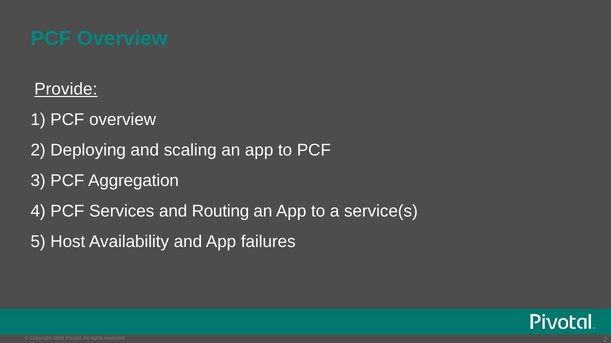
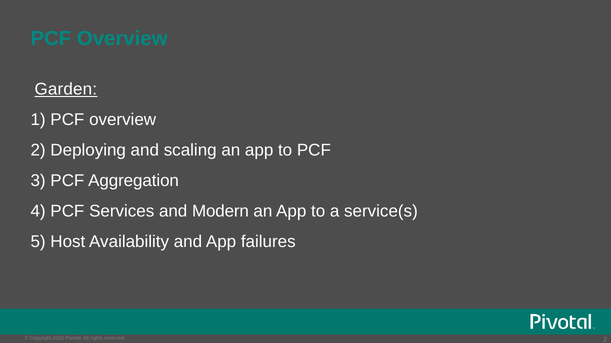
Provide: Provide -> Garden (66, 89)
Routing: Routing -> Modern (220, 211)
